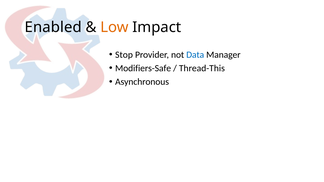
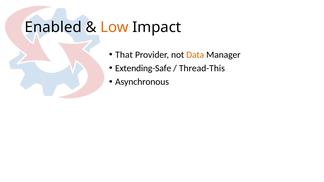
Stop: Stop -> That (124, 55)
Data colour: blue -> orange (195, 55)
Modifiers-Safe: Modifiers-Safe -> Extending-Safe (143, 68)
